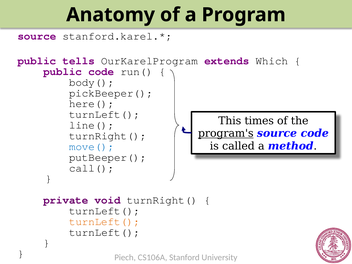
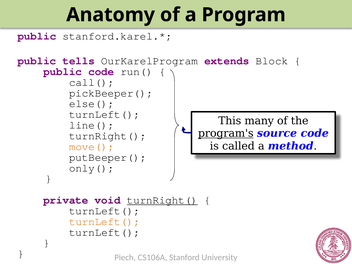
source: source -> public (37, 36)
Which: Which -> Block (272, 61)
body(: body( -> call( (92, 82)
here(: here( -> else( (92, 104)
times: times -> many (259, 121)
move( colour: blue -> orange (92, 147)
call(: call( -> only( (92, 168)
turnRight( underline: none -> present (162, 200)
